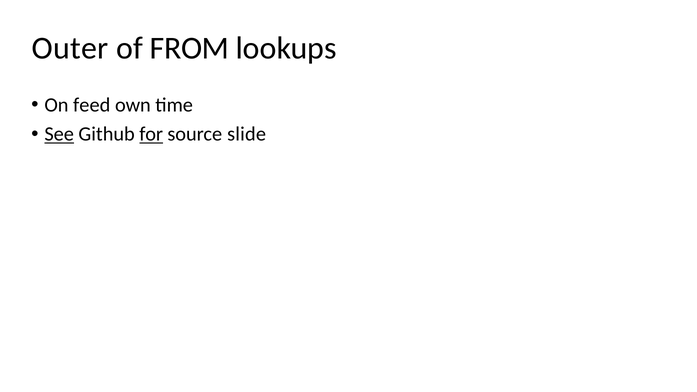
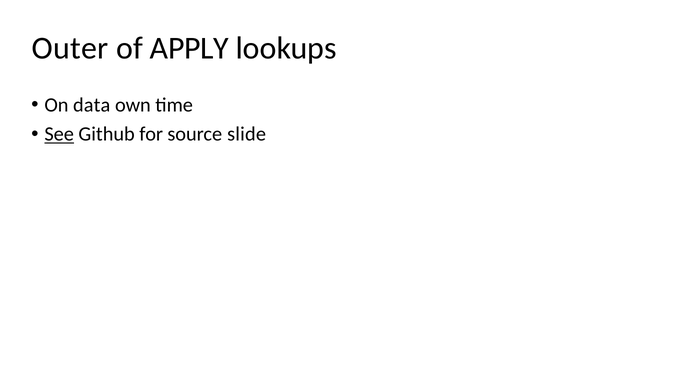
FROM: FROM -> APPLY (189, 48)
feed: feed -> data (92, 105)
for underline: present -> none (151, 134)
